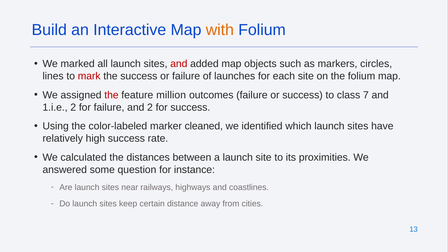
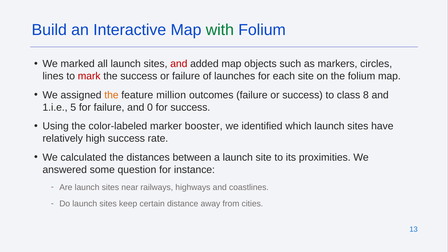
with colour: orange -> green (220, 30)
the colour: red -> orange (111, 95)
7: 7 -> 8 (366, 95)
1.i.e 2: 2 -> 5 (73, 107)
and 2: 2 -> 0 (150, 107)
cleaned: cleaned -> booster (204, 126)
